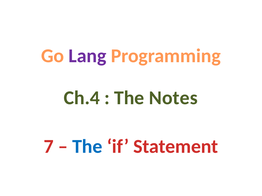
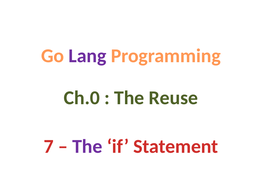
Ch.4: Ch.4 -> Ch.0 (82, 98)
Notes: Notes -> Reuse (173, 98)
The colour: blue -> purple (87, 147)
